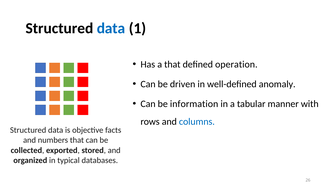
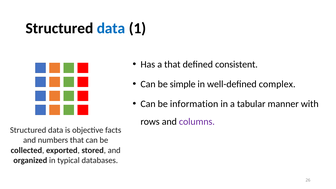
operation: operation -> consistent (236, 64)
driven: driven -> simple (183, 84)
anomaly: anomaly -> complex (277, 84)
columns colour: blue -> purple (197, 122)
